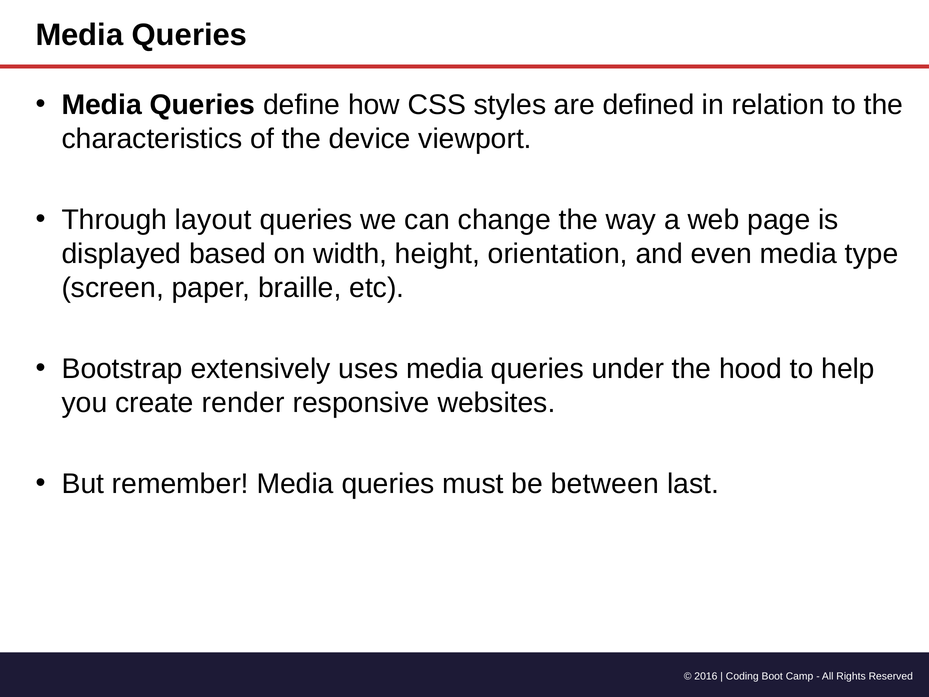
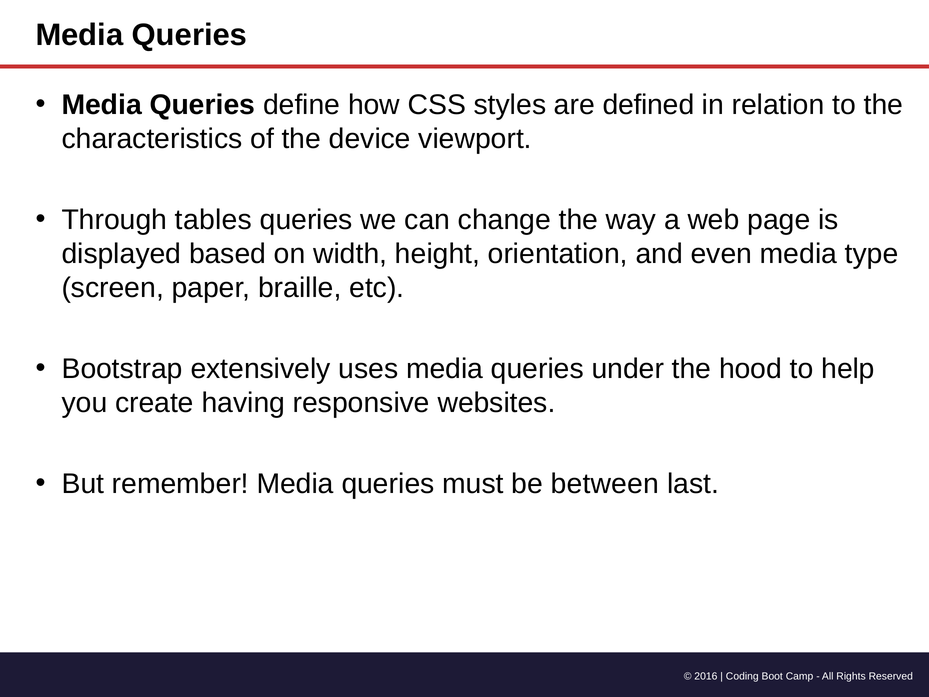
layout: layout -> tables (213, 220)
render: render -> having (243, 403)
